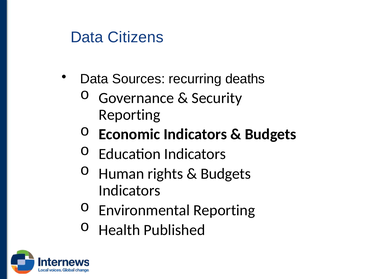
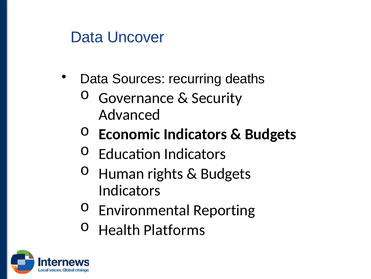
Citizens: Citizens -> Uncover (136, 37)
Reporting: Reporting -> Advanced (130, 114)
Published: Published -> Platforms (174, 229)
